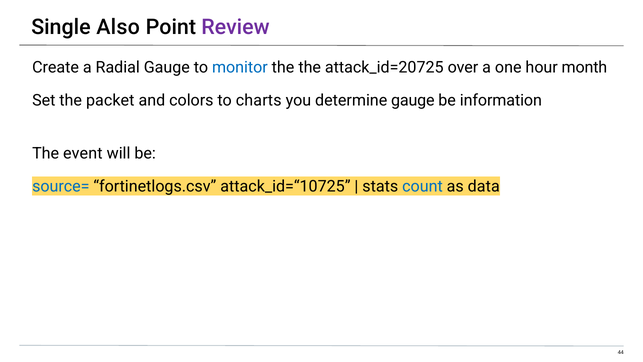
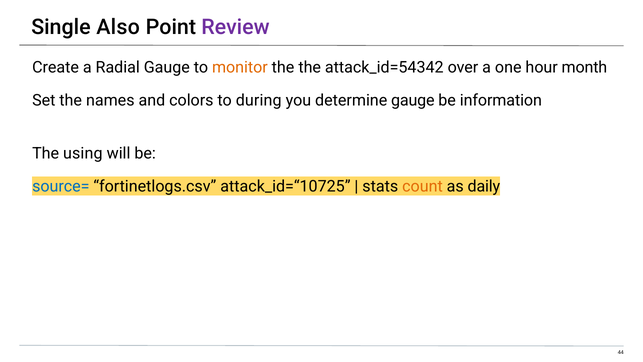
monitor colour: blue -> orange (240, 68)
attack_id=20725: attack_id=20725 -> attack_id=54342 (384, 68)
packet: packet -> names (110, 101)
charts: charts -> during (259, 101)
event: event -> using (83, 153)
count colour: blue -> orange (422, 186)
data: data -> daily (484, 186)
